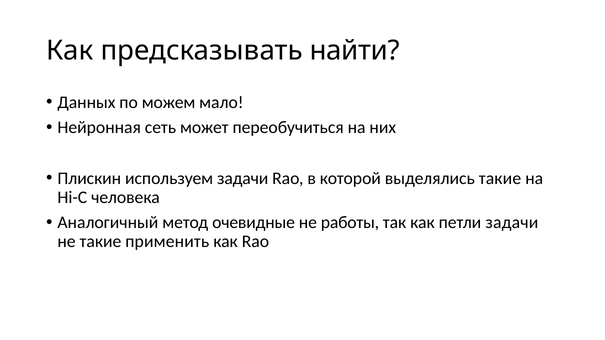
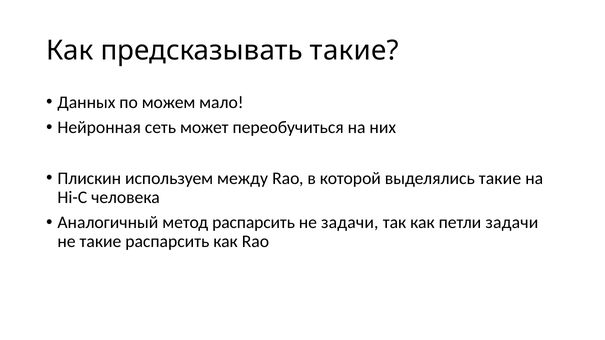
предсказывать найти: найти -> такие (354, 51)
используем задачи: задачи -> между (243, 178)
метод очевидные: очевидные -> распарсить (254, 223)
не работы: работы -> задачи (350, 223)
такие применить: применить -> распарсить (167, 242)
